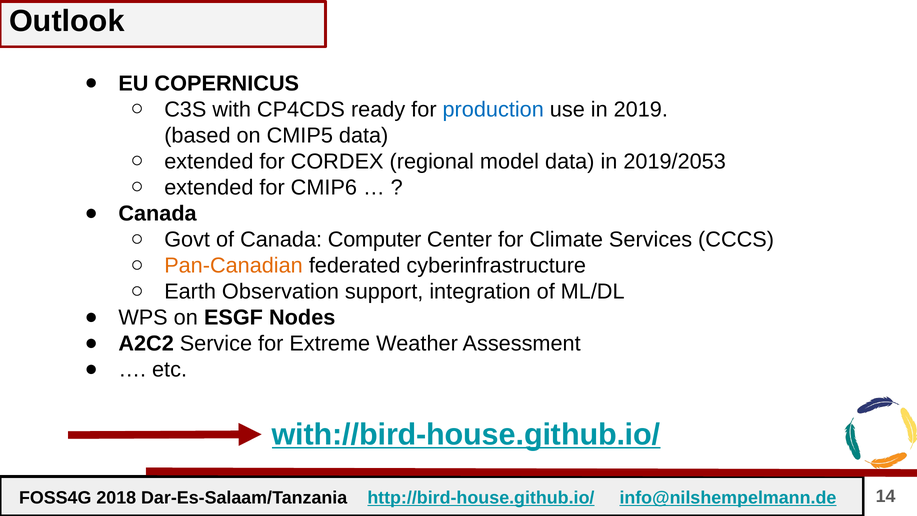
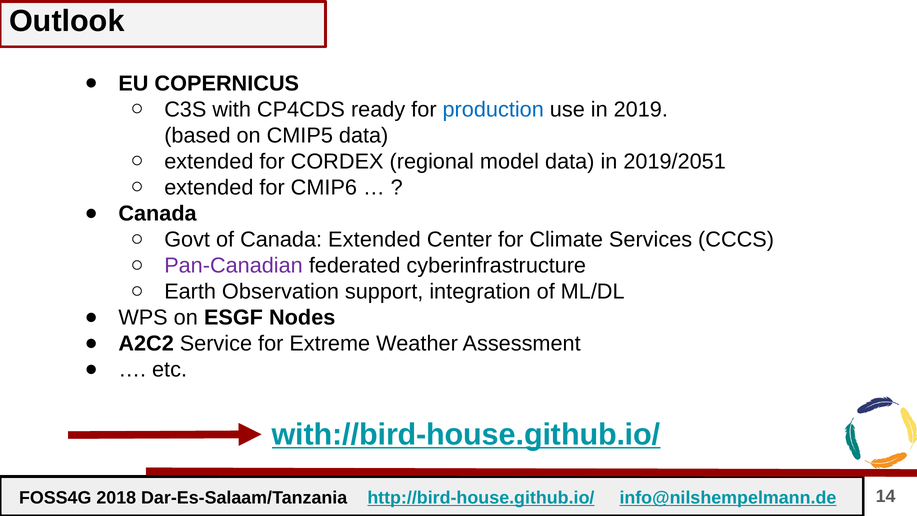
2019/2053: 2019/2053 -> 2019/2051 (675, 161)
Canada Computer: Computer -> Extended (374, 239)
Pan-Canadian colour: orange -> purple (234, 265)
